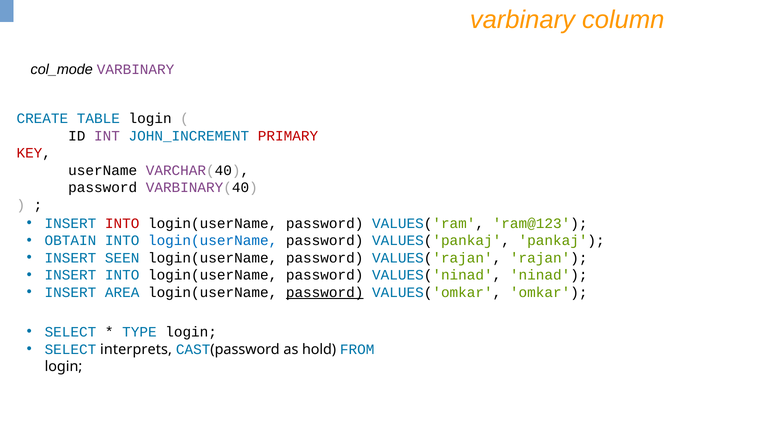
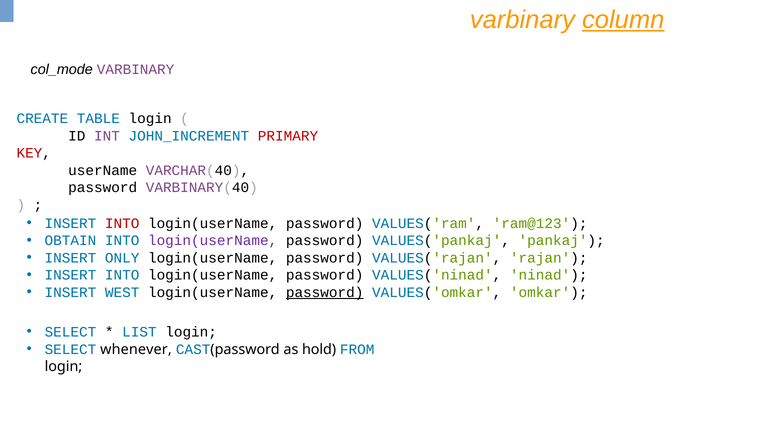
column underline: none -> present (623, 20)
login(userName colour: blue -> purple (213, 241)
SEEN: SEEN -> ONLY (122, 258)
AREA: AREA -> WEST (122, 292)
TYPE: TYPE -> LIST (139, 332)
interprets: interprets -> whenever (136, 349)
